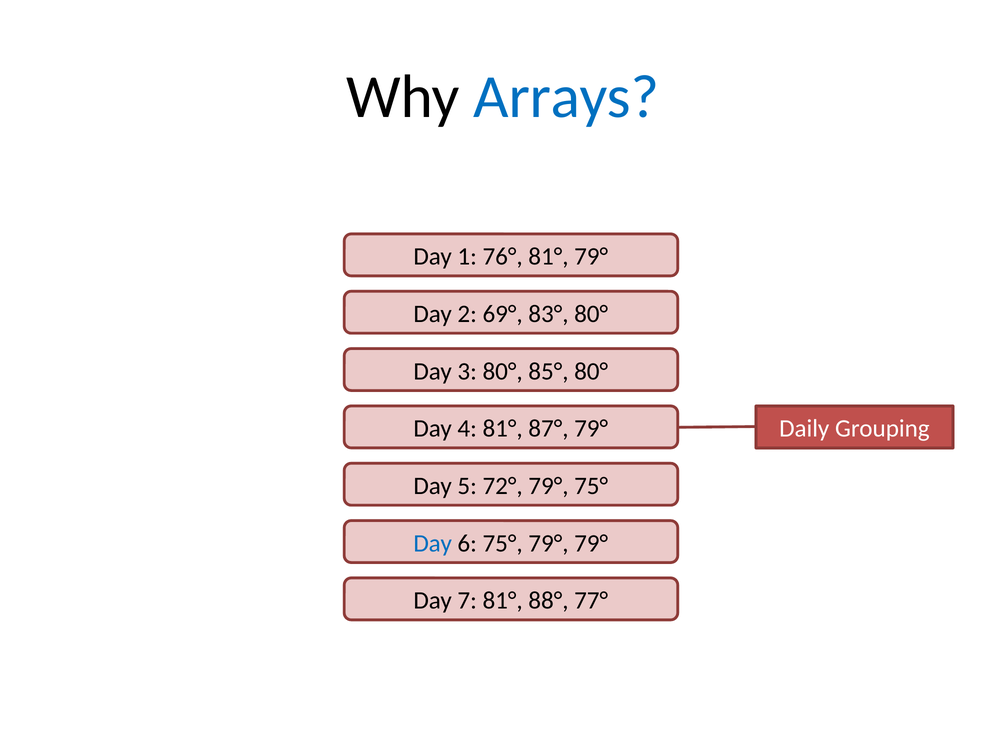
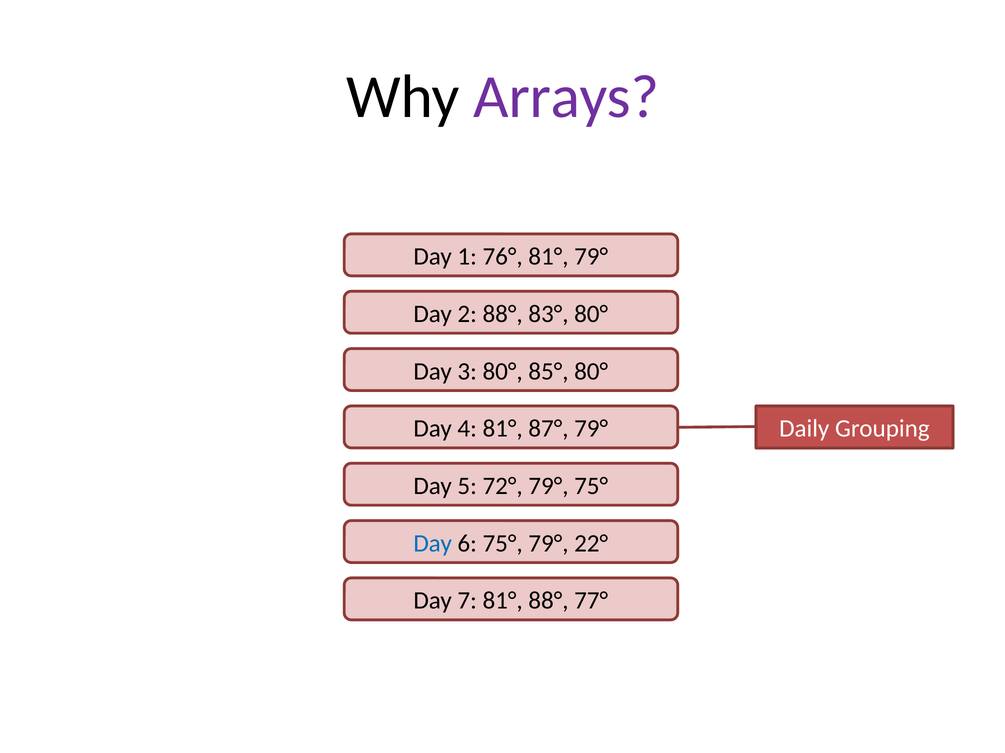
Arrays colour: blue -> purple (566, 97)
2 69°: 69° -> 88° (503, 314)
79° 79°: 79° -> 22° (591, 544)
